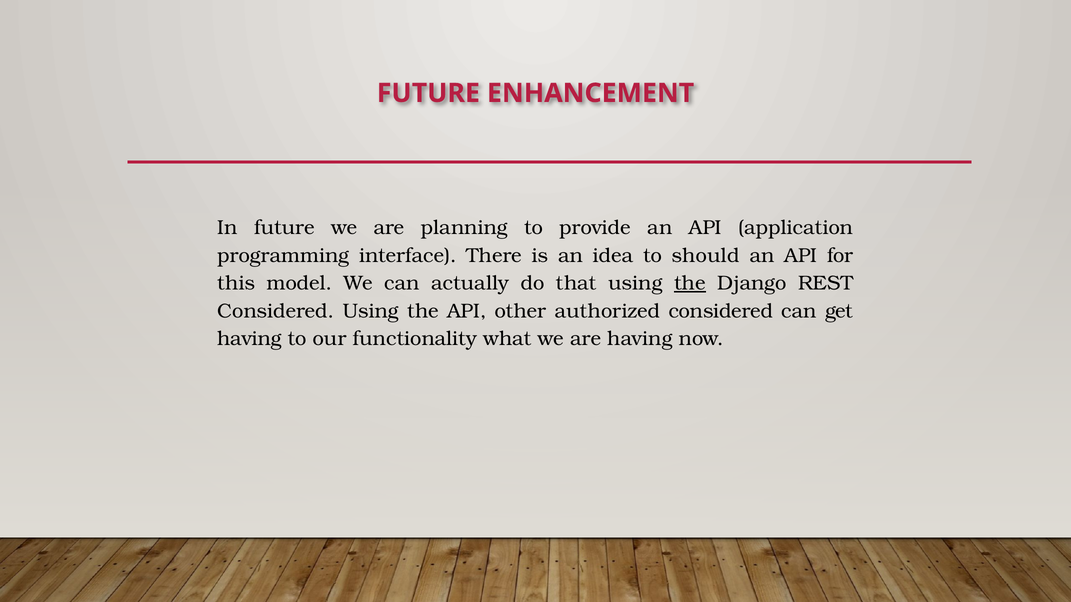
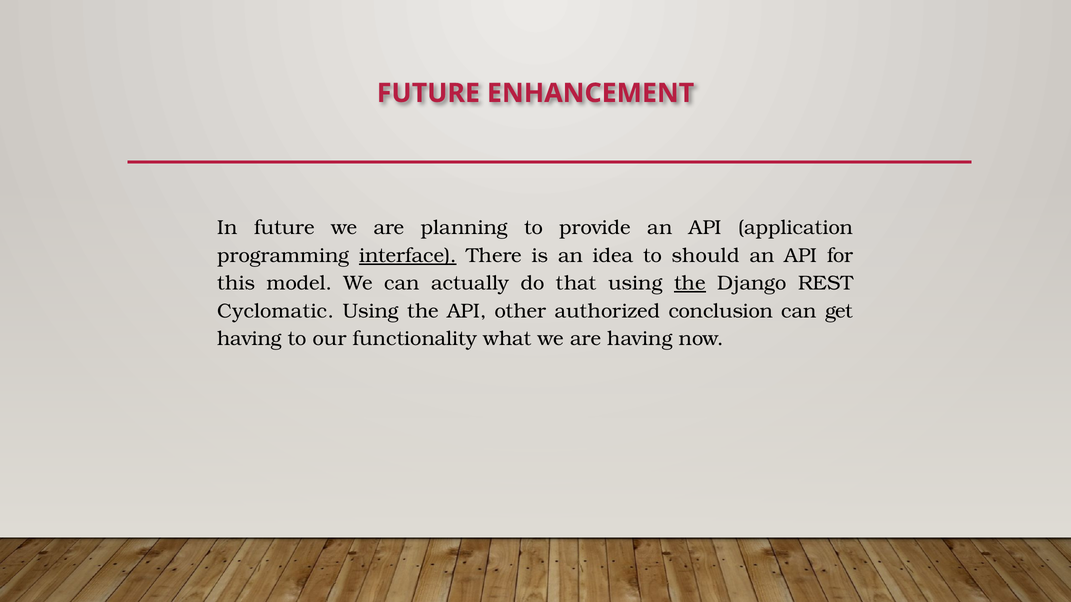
interface underline: none -> present (408, 256)
Considered: Considered -> Cyclomatic (276, 311)
authorized considered: considered -> conclusion (721, 311)
